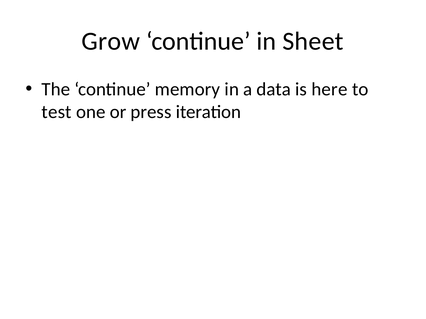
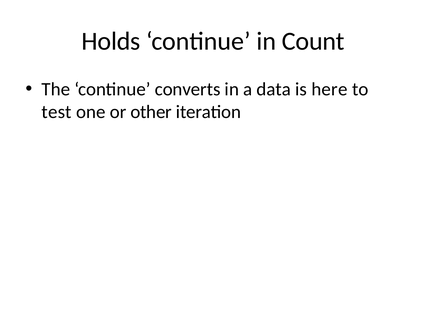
Grow: Grow -> Holds (111, 41)
Sheet: Sheet -> Count (313, 41)
memory: memory -> converts (188, 89)
press: press -> other (151, 112)
